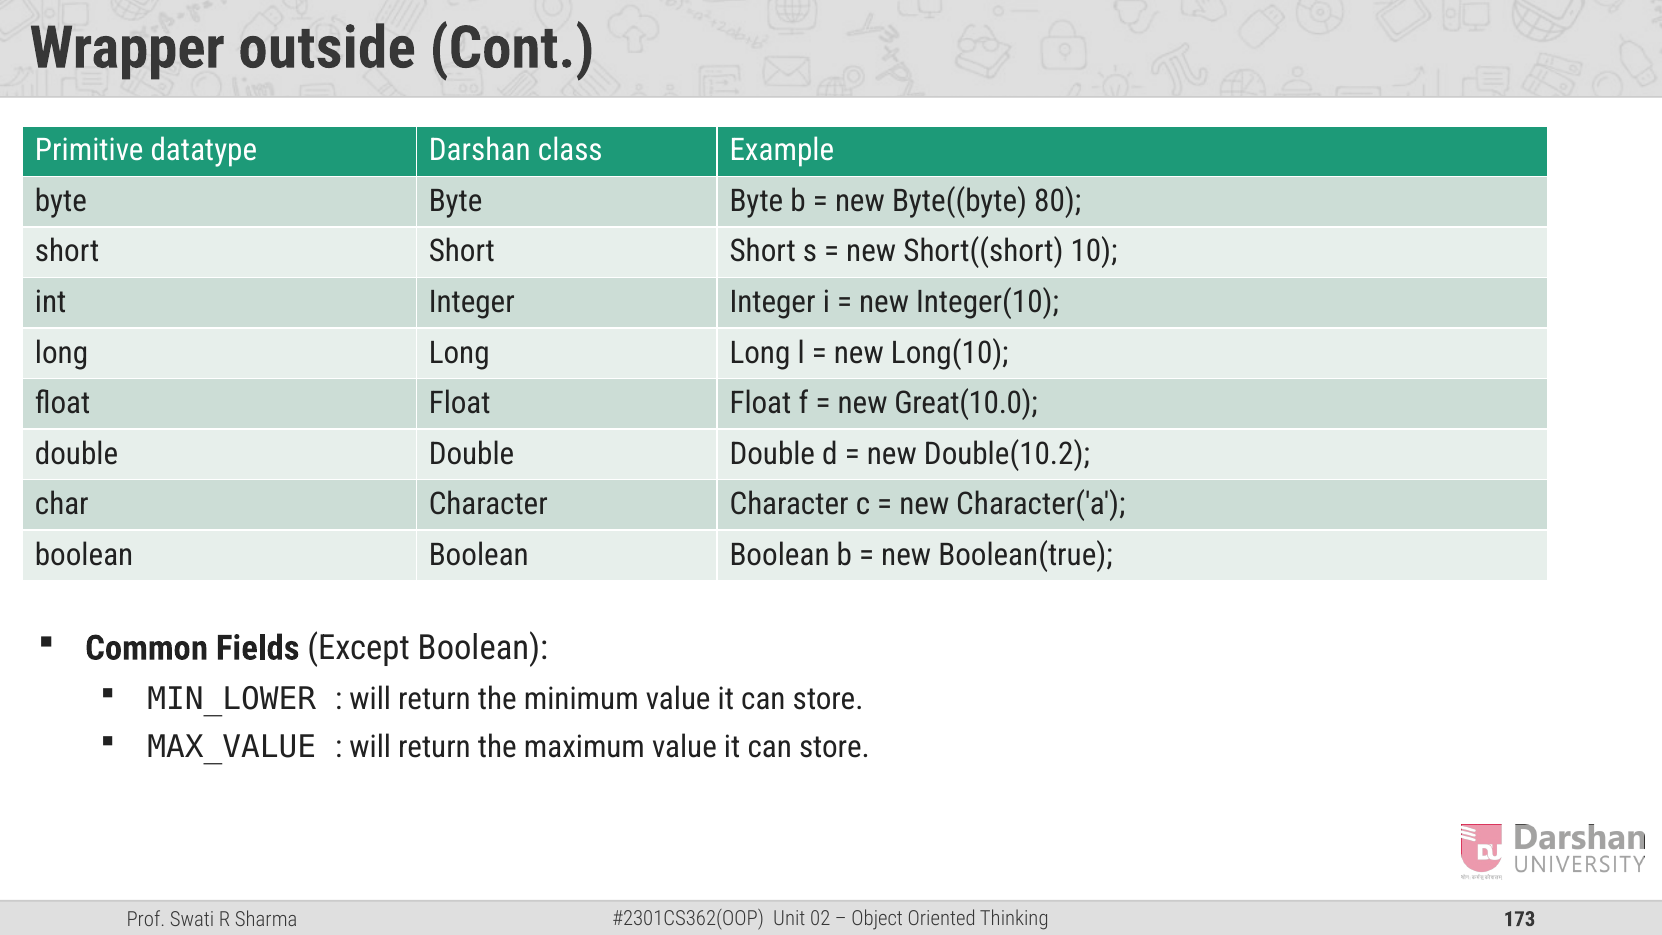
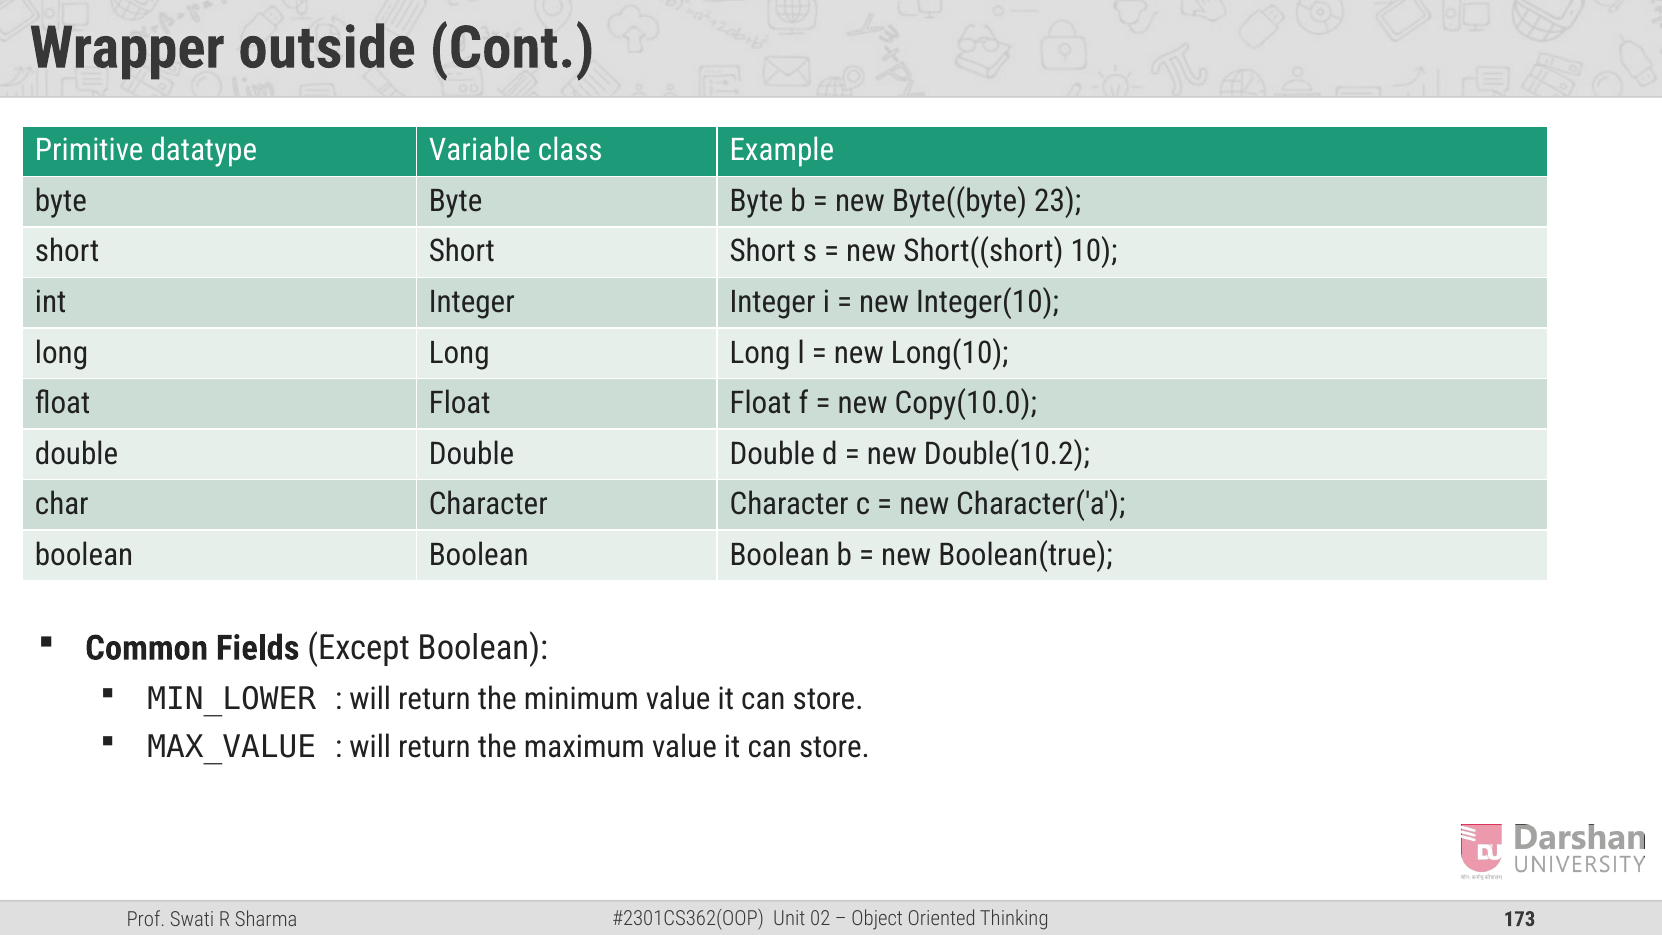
Darshan: Darshan -> Variable (480, 151)
80: 80 -> 23 (1058, 201)
Great(10.0: Great(10.0 -> Copy(10.0 (966, 403)
